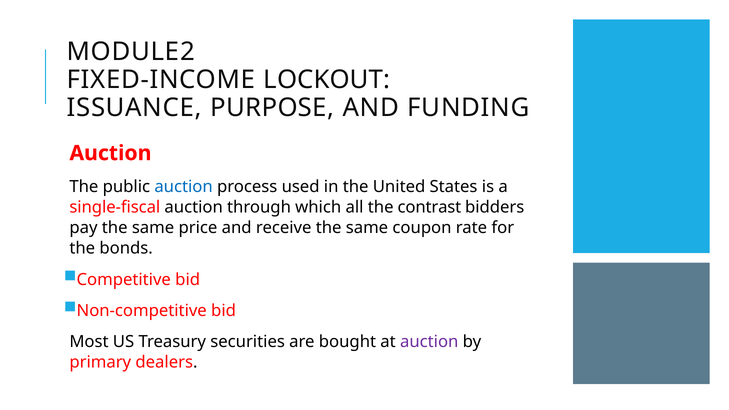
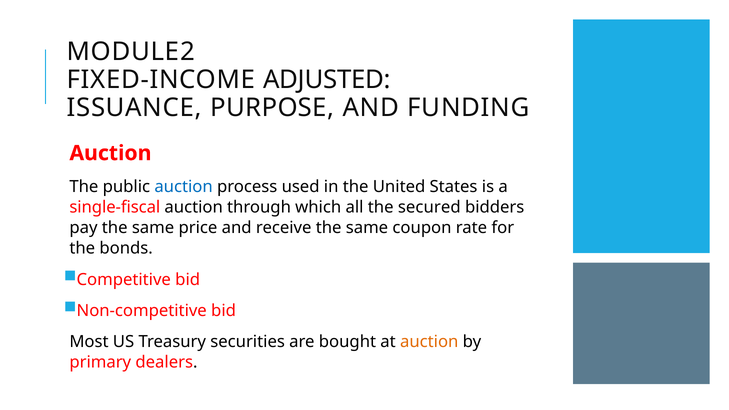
LOCKOUT: LOCKOUT -> ADJUSTED (327, 80)
contrast: contrast -> secured (429, 207)
auction colour: purple -> orange (429, 342)
